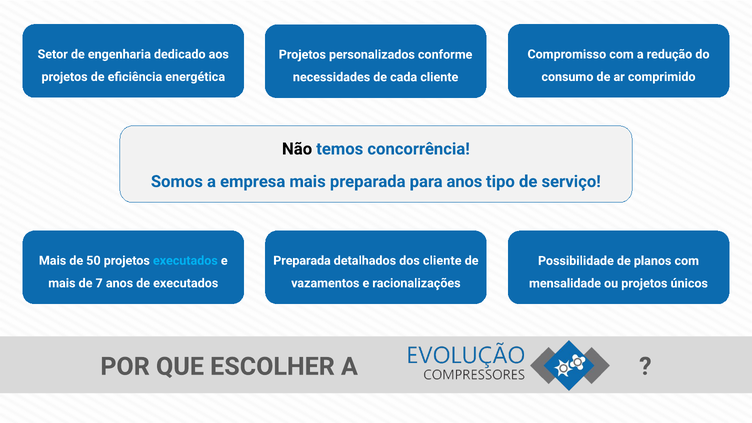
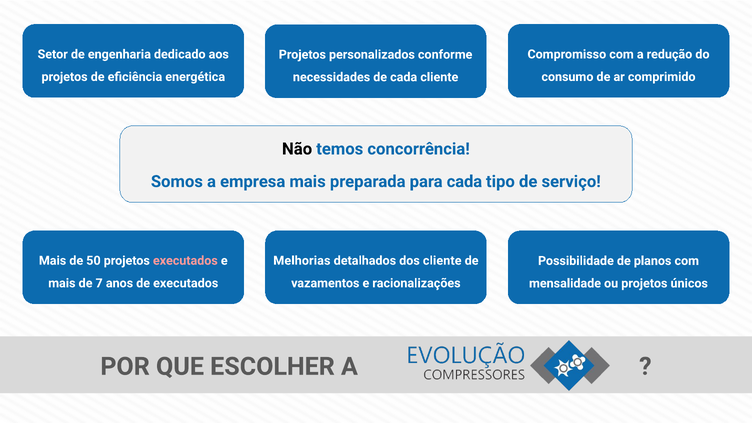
para anos: anos -> cada (464, 182)
executados colour: light blue -> pink (185, 261)
Preparada: Preparada -> Melhorias (302, 261)
